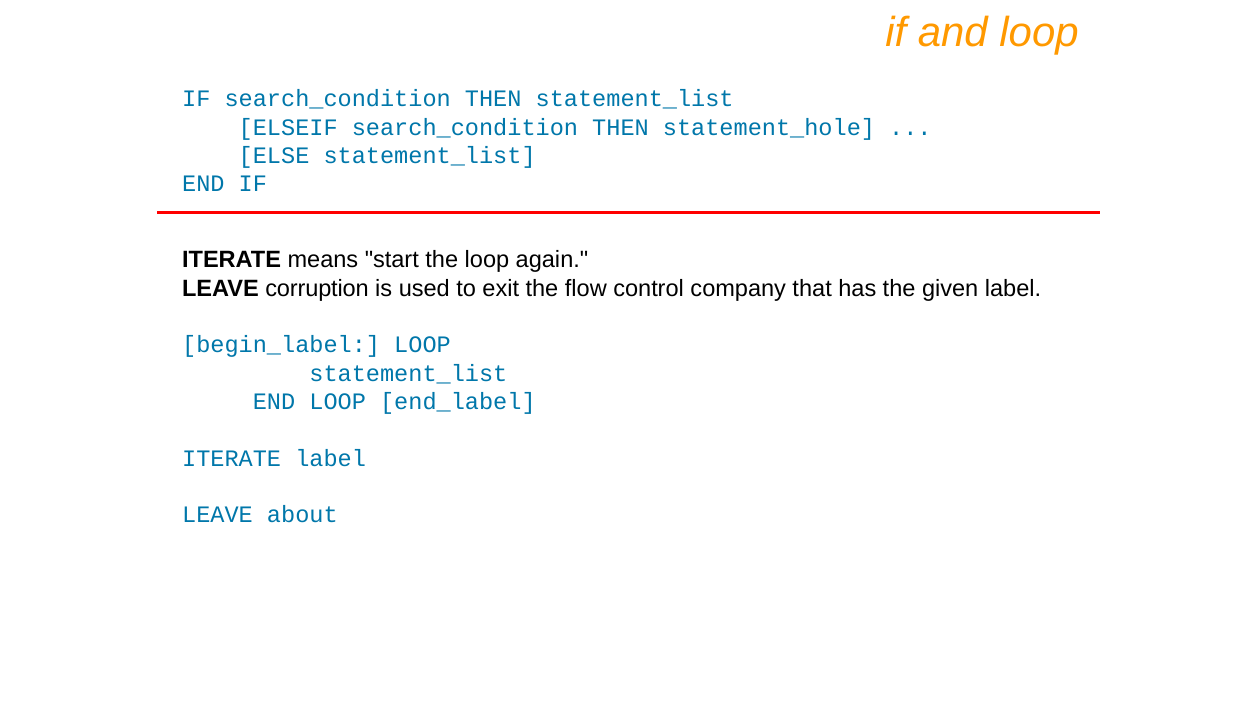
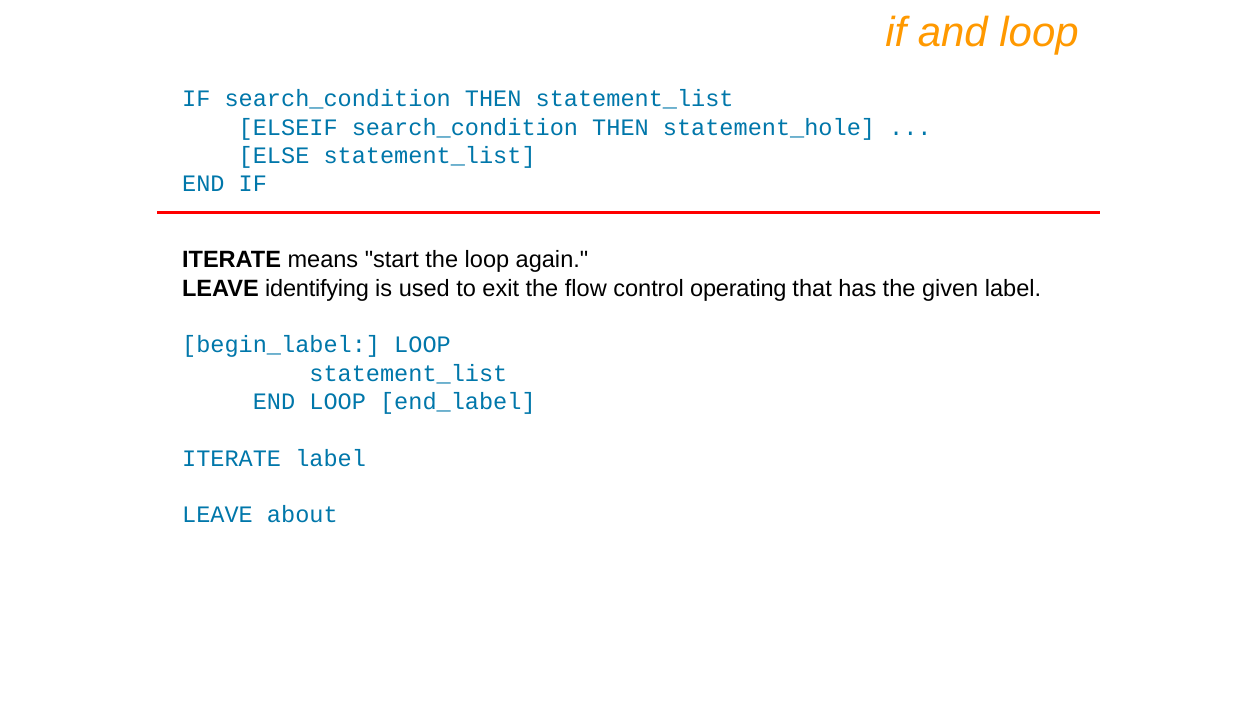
corruption: corruption -> identifying (317, 288)
company: company -> operating (738, 288)
